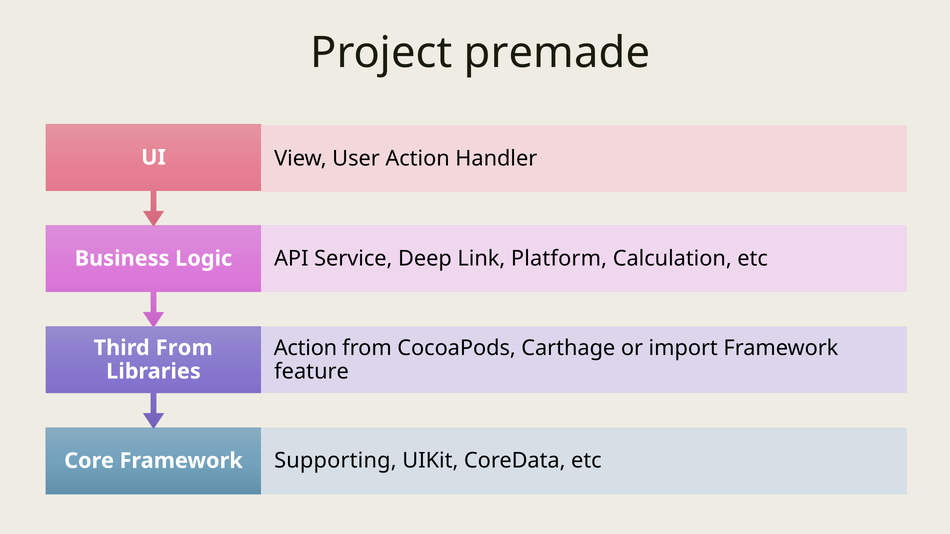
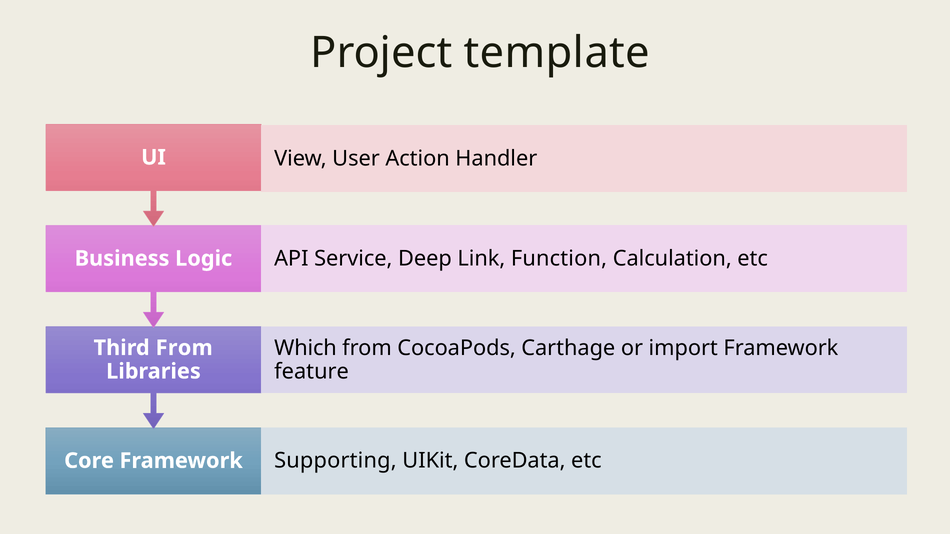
premade: premade -> template (557, 53)
Platform: Platform -> Function (559, 259)
Action: Action -> Which (305, 348)
